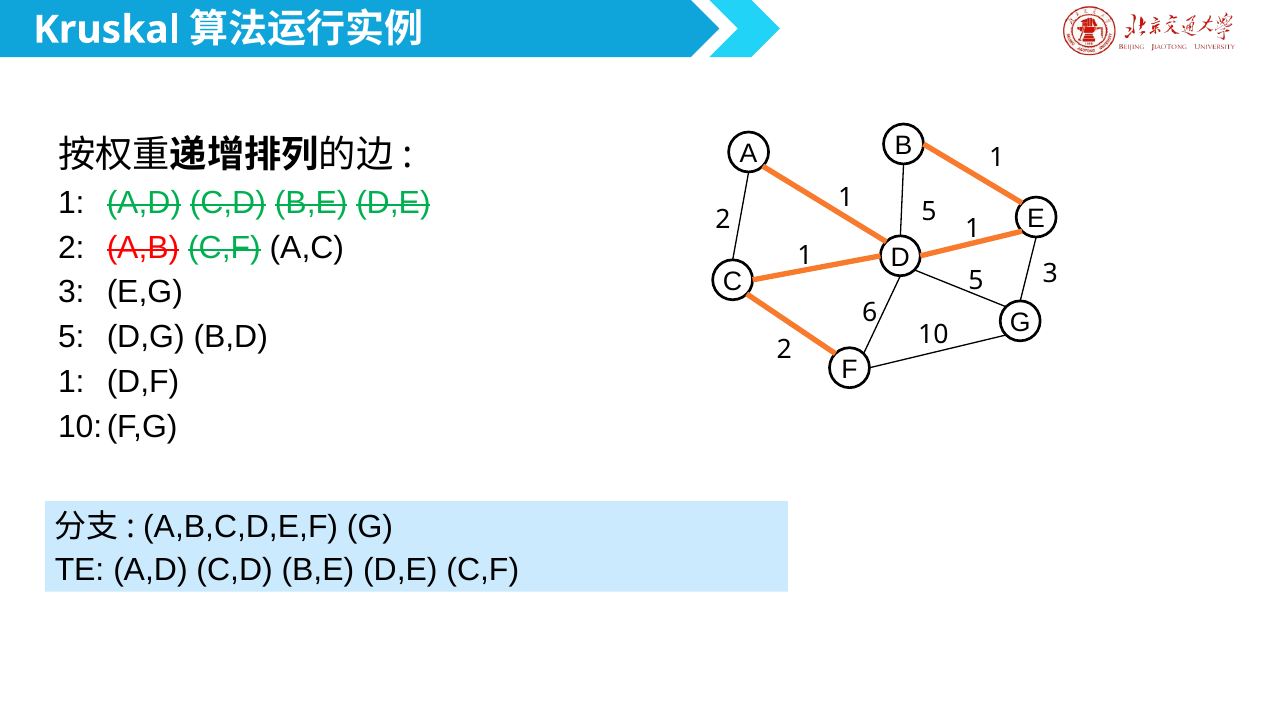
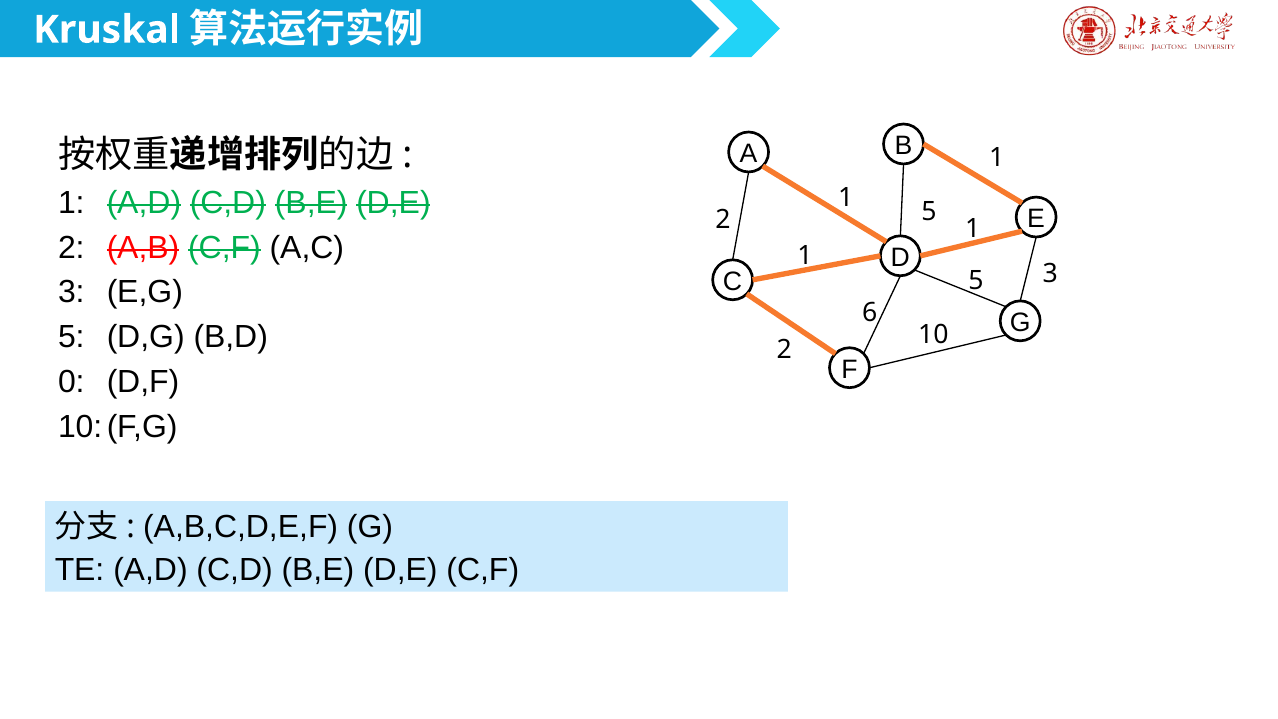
1: 1 -> 0 (71, 382)
